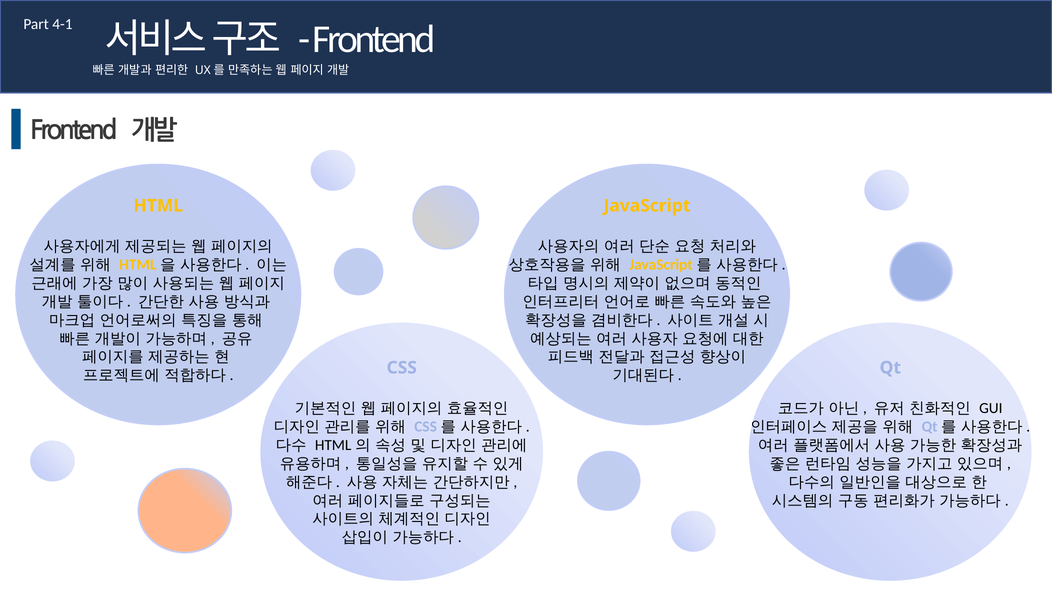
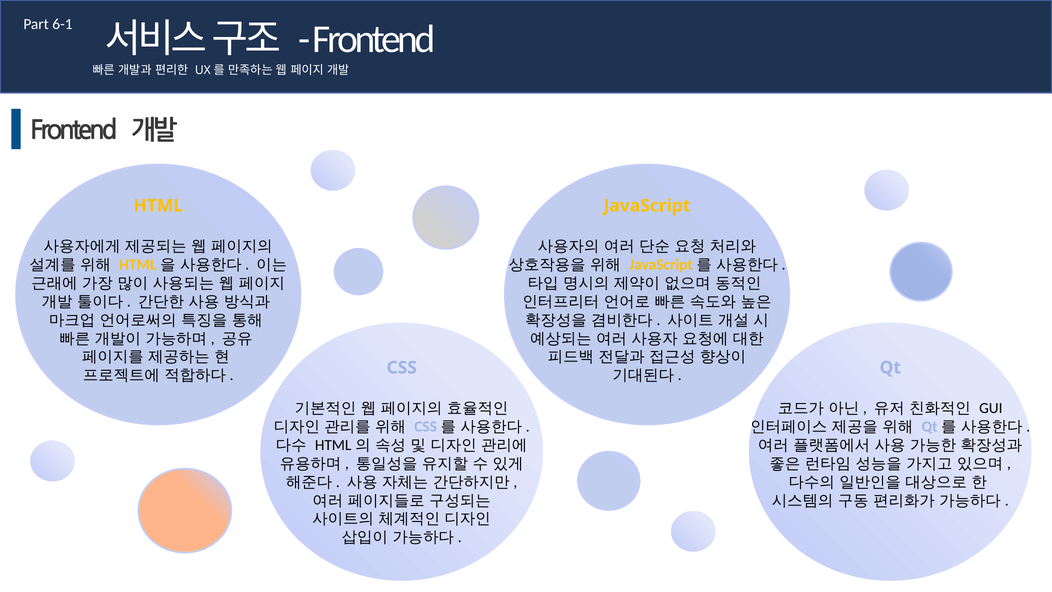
4-1: 4-1 -> 6-1 (62, 24)
